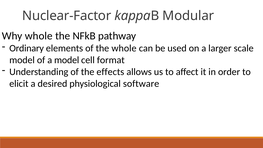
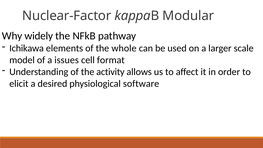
Why whole: whole -> widely (39, 36)
Ordinary: Ordinary -> Ichikawa (27, 48)
a model: model -> issues (67, 60)
effects: effects -> activity (110, 72)
